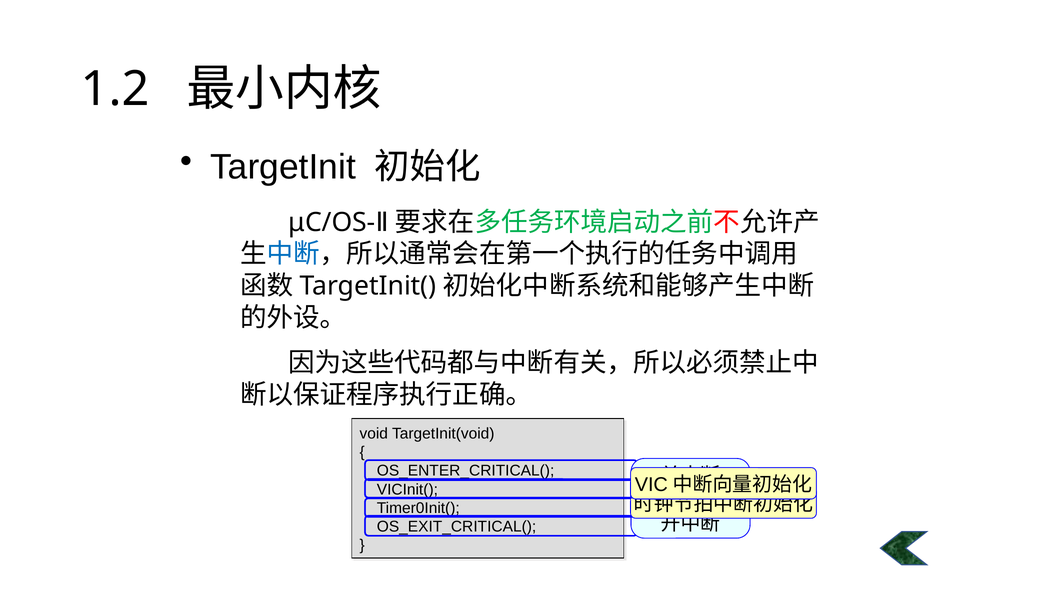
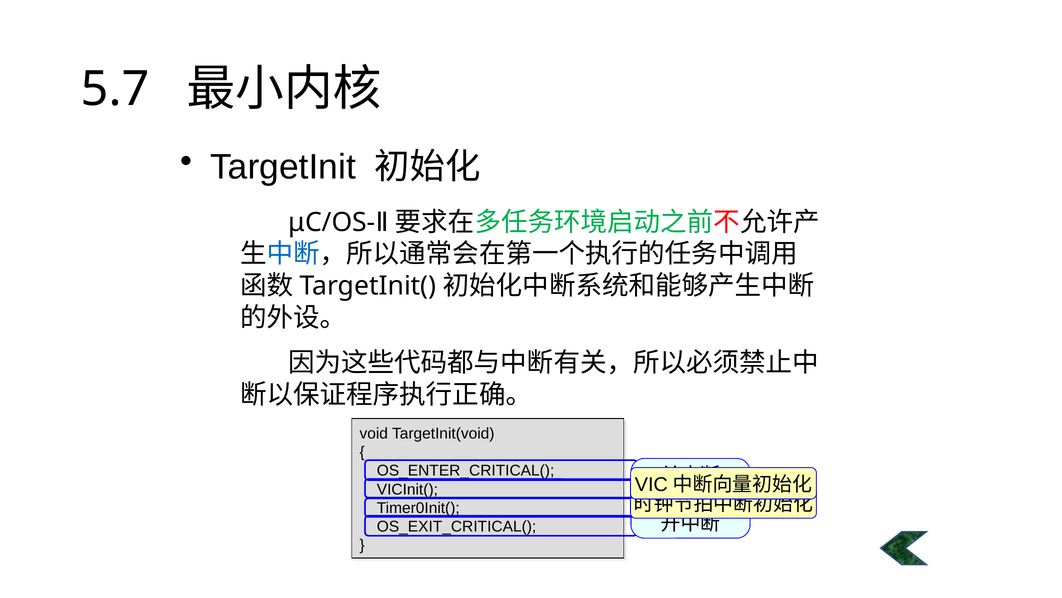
1.2: 1.2 -> 5.7 (115, 89)
